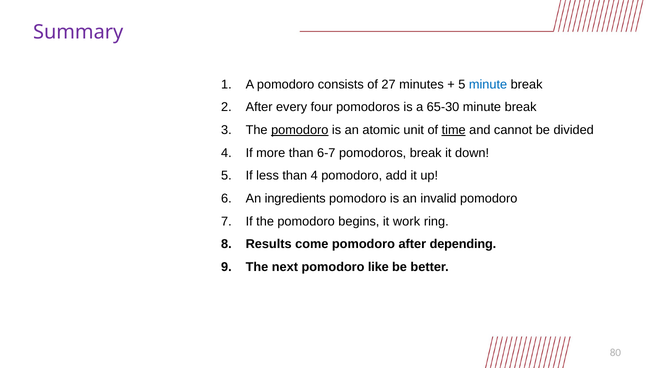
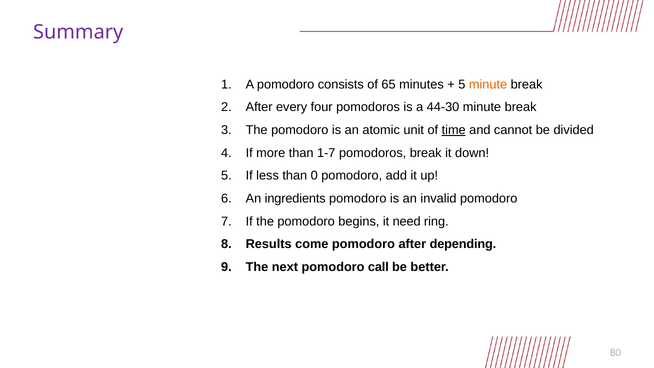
27: 27 -> 65 (389, 84)
minute colour: blue -> orange (488, 84)
65-30: 65-30 -> 44-30 (443, 107)
pomodoro underline: present -> none (300, 130)
6-7: 6-7 -> 1-7 (326, 153)
than 4: 4 -> 0 (314, 176)
work: work -> need (407, 221)
like: like -> call (378, 267)
